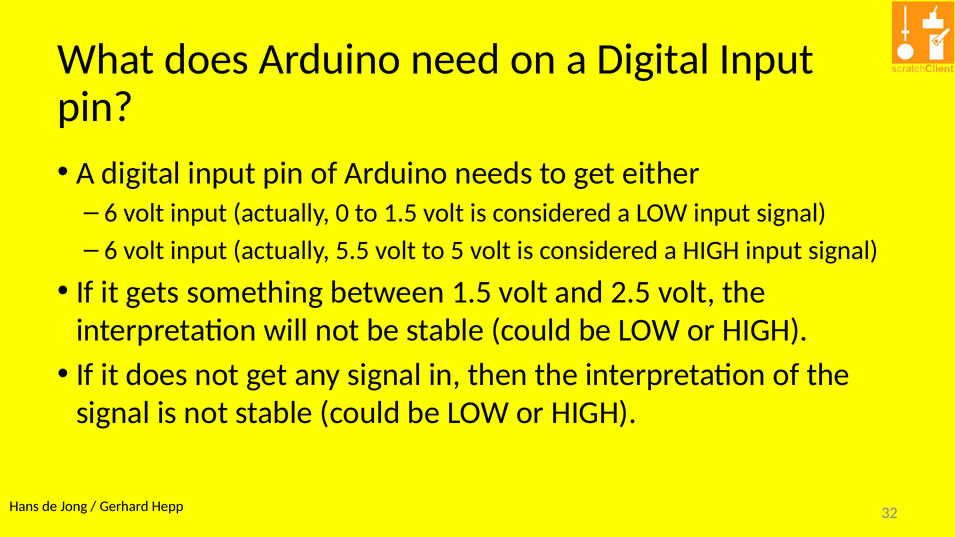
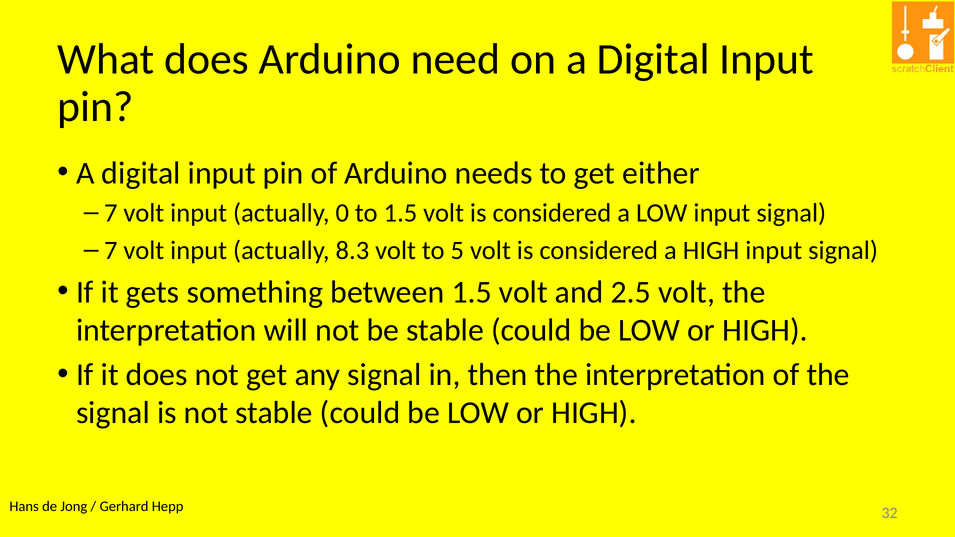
6: 6 -> 7 (111, 213)
6: 6 -> 7 (111, 250)
5.5: 5.5 -> 8.3 (352, 250)
